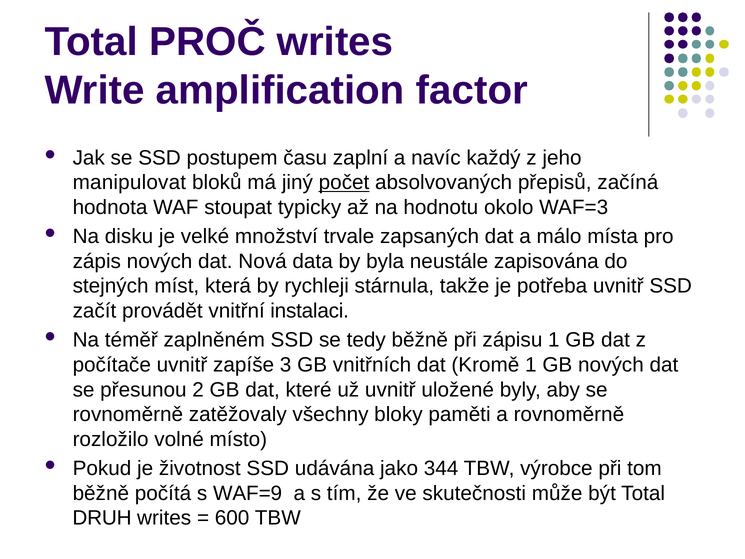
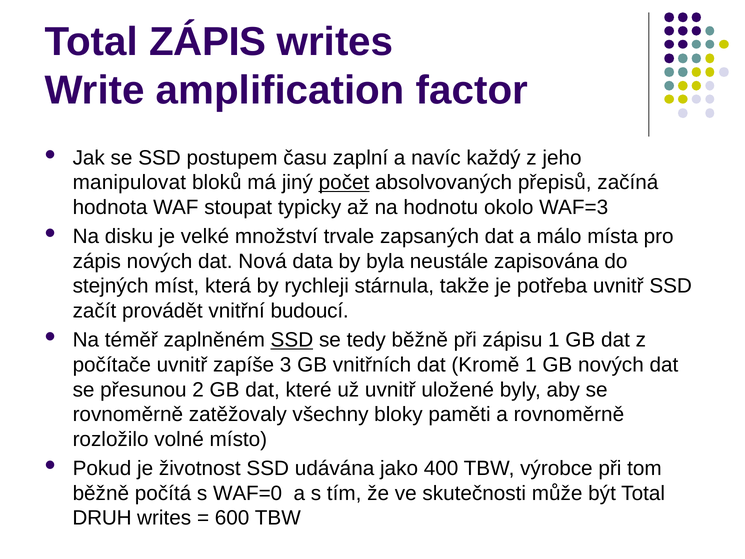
Total PROČ: PROČ -> ZÁPIS (208, 42)
instalaci: instalaci -> budoucí (310, 311)
SSD underline: none -> present (292, 340)
344: 344 -> 400 (441, 468)
WAF=9: WAF=9 -> WAF=0 (248, 493)
